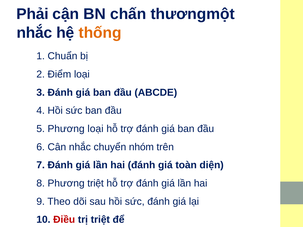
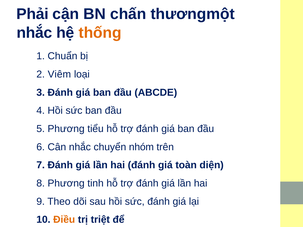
Điểm: Điểm -> Viêm (59, 74)
Phương loại: loại -> tiểu (96, 129)
Phương triệt: triệt -> tinh (96, 183)
Điều colour: red -> orange (64, 220)
